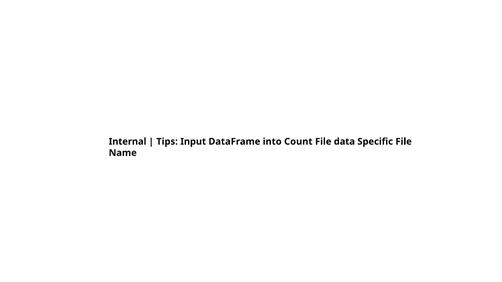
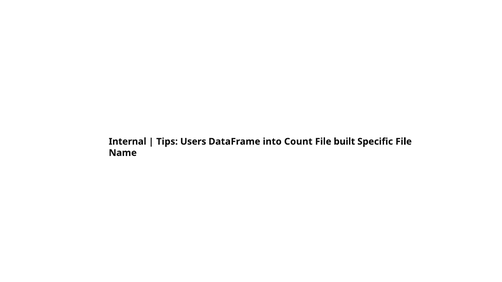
Input: Input -> Users (193, 142)
data: data -> built (344, 142)
